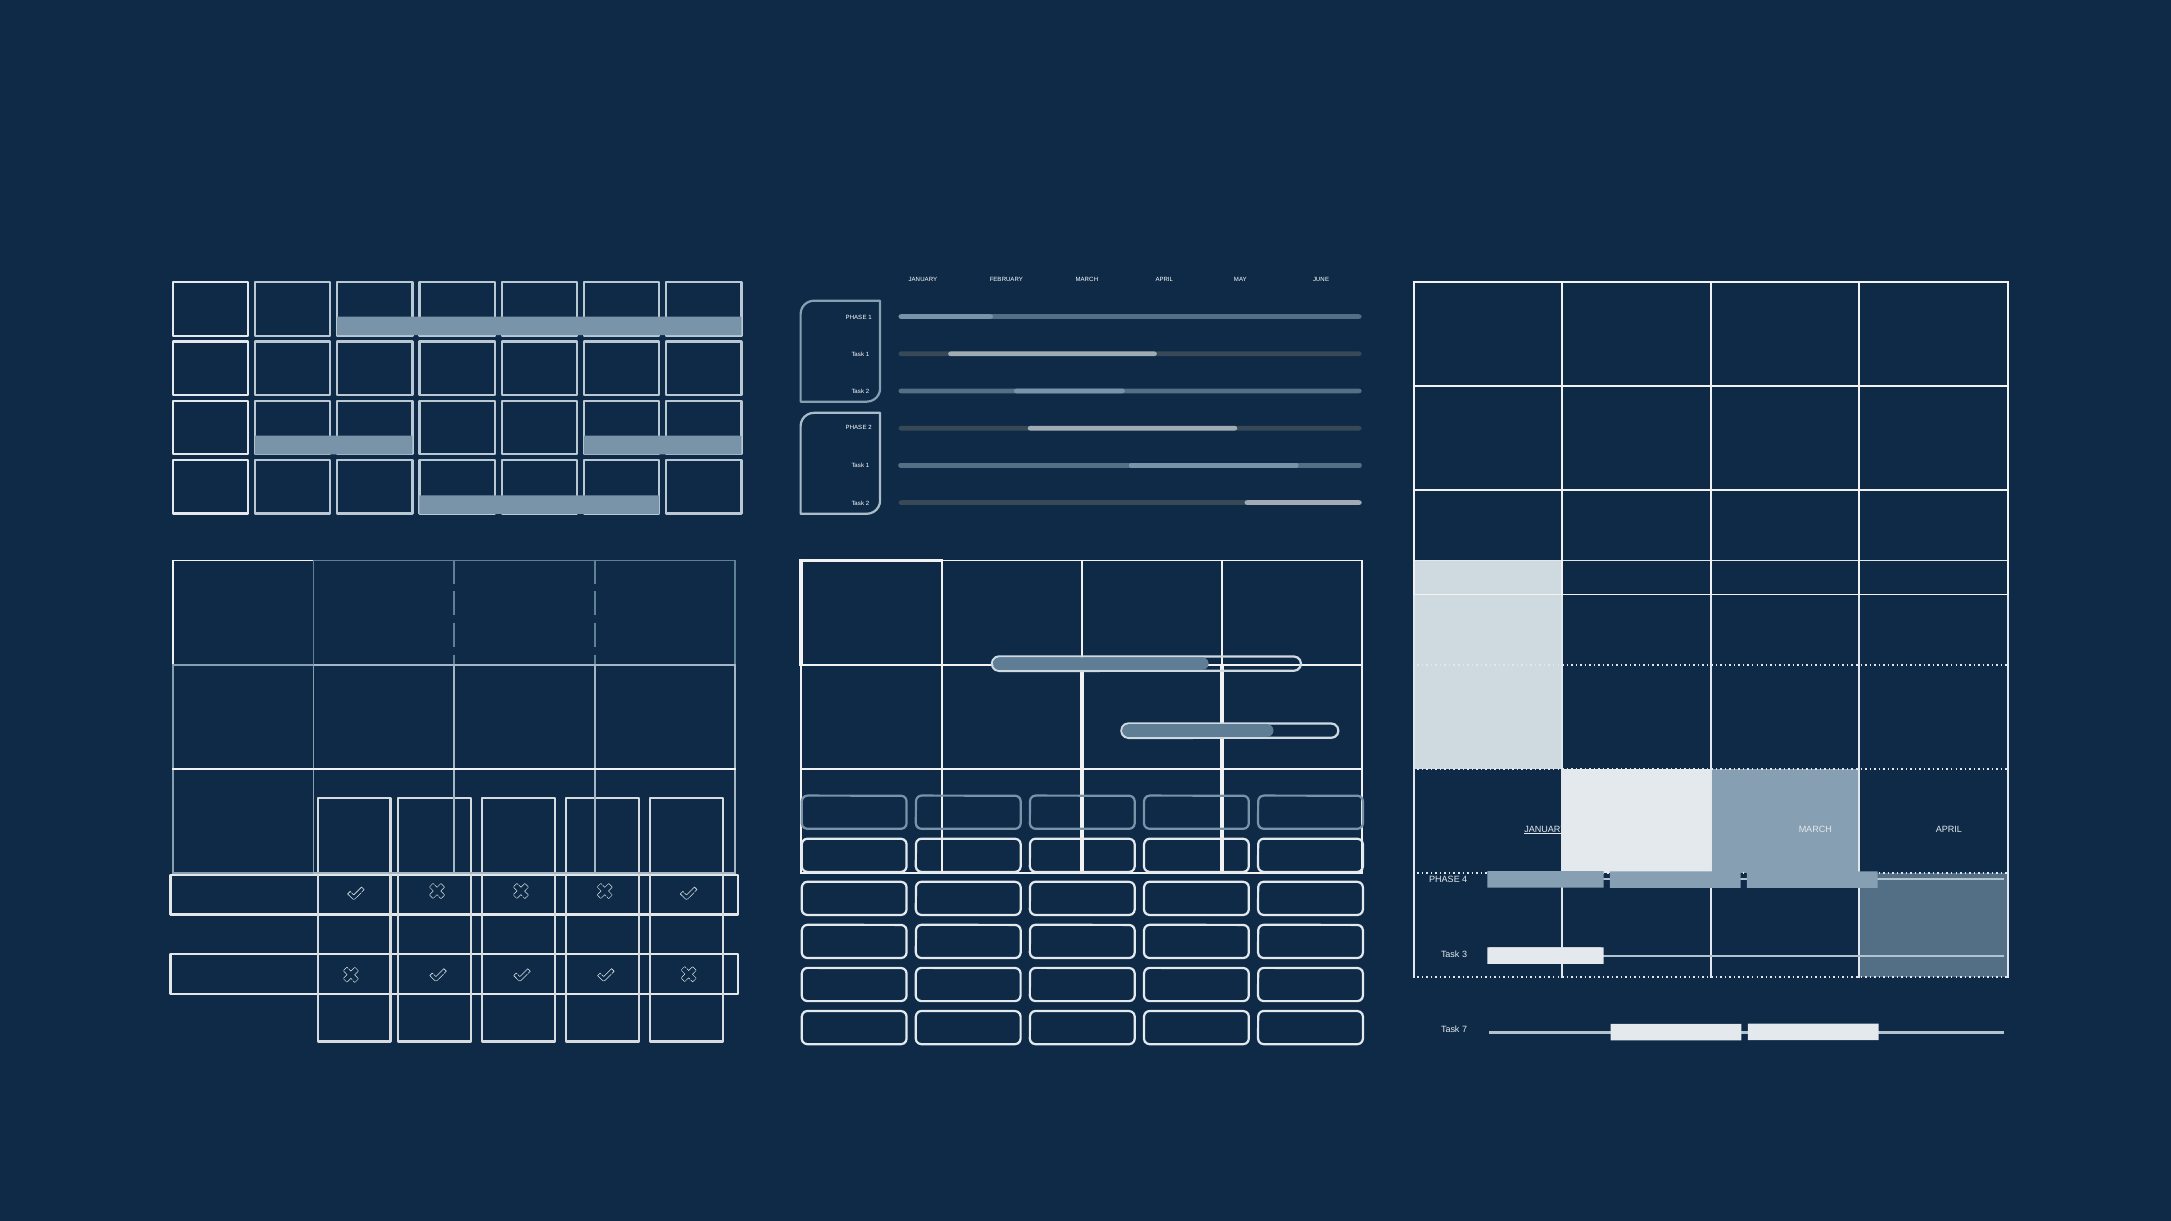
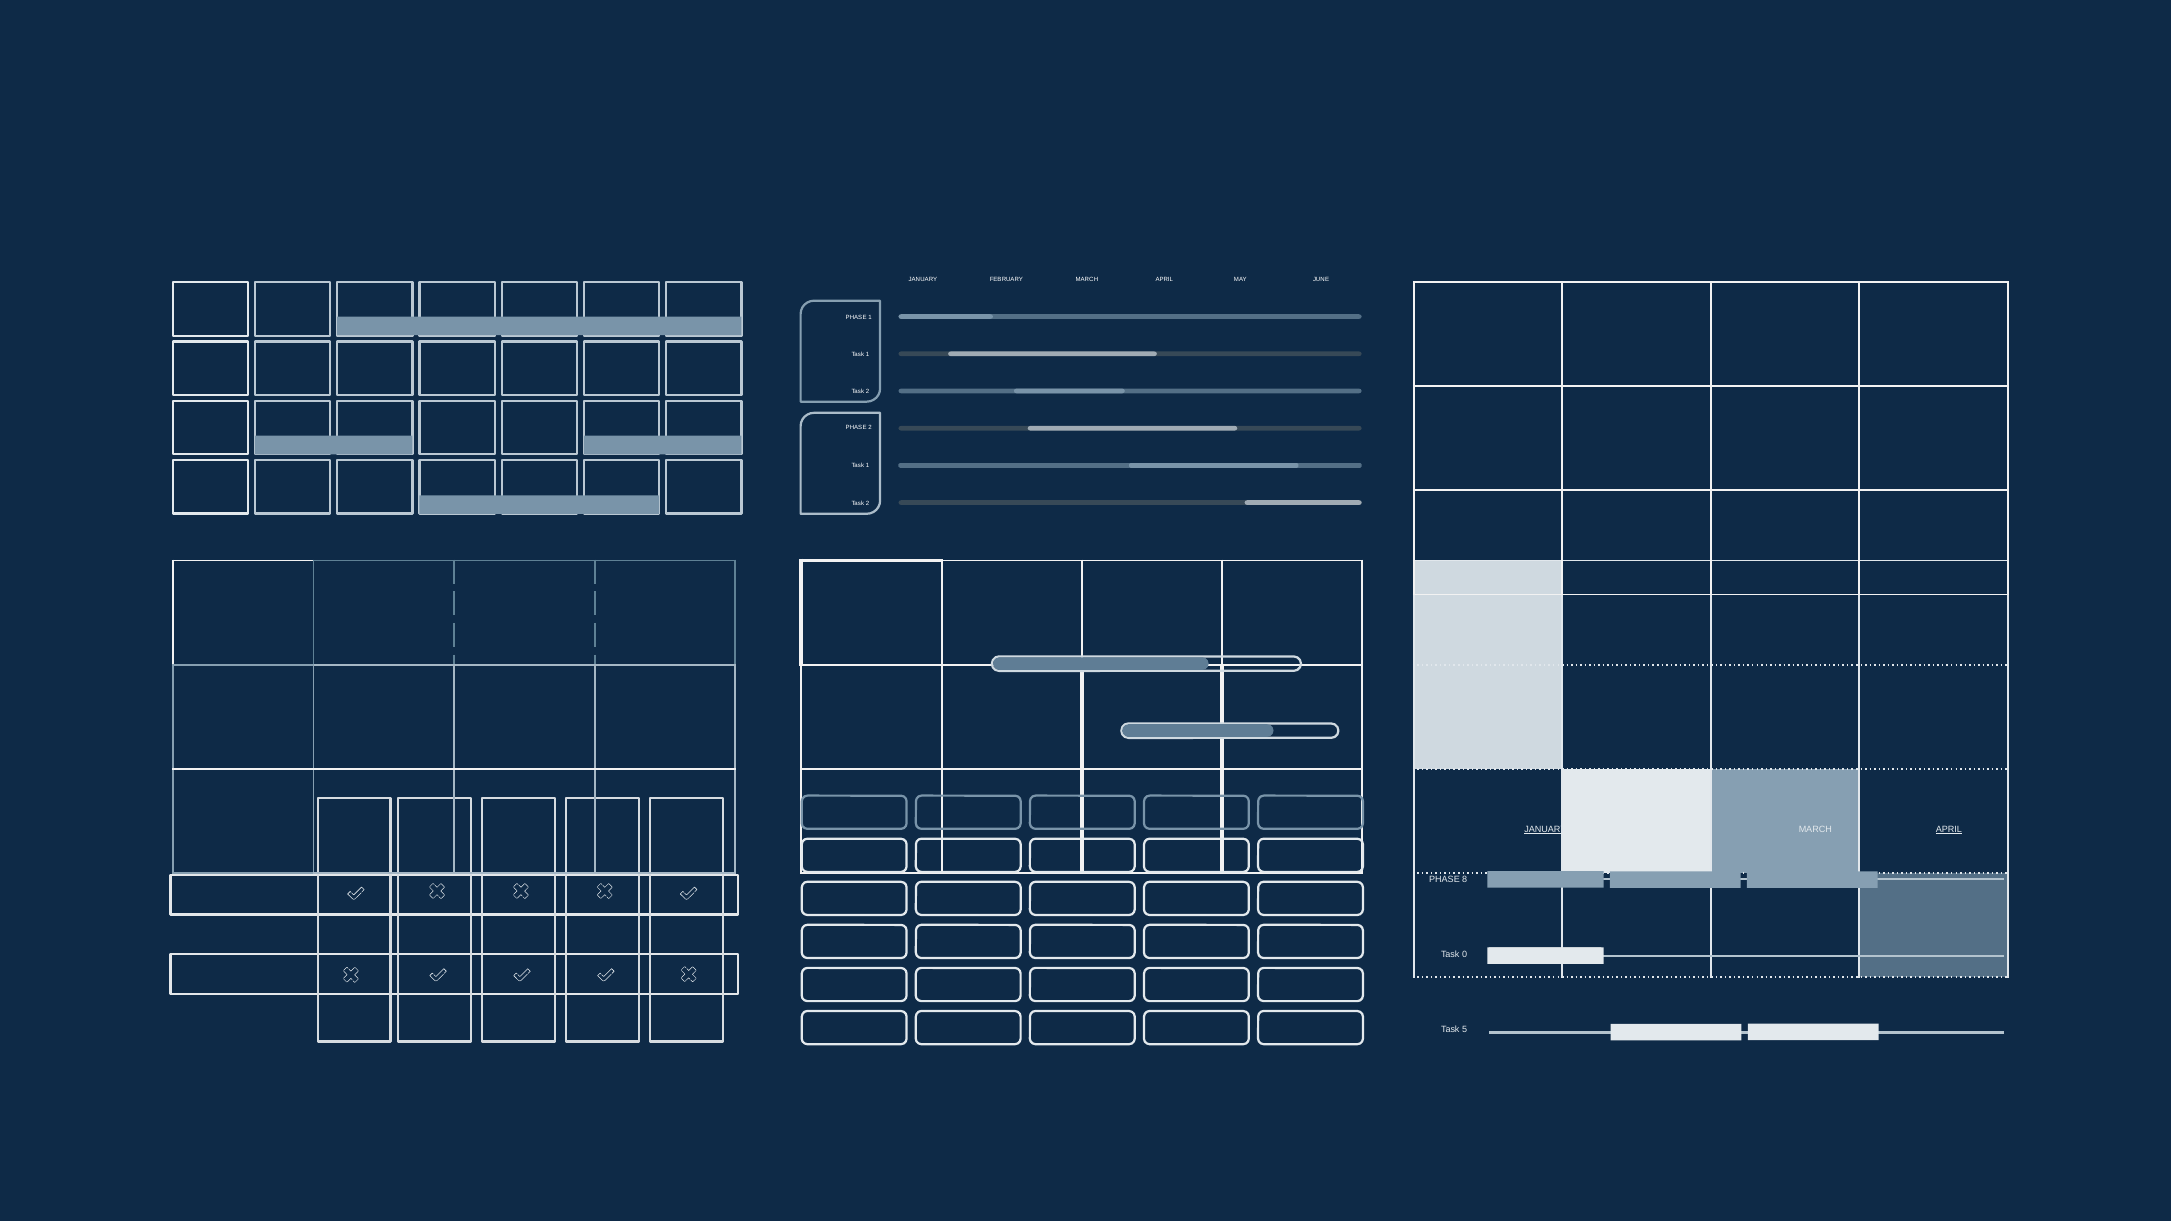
APRIL underline: none -> present (1949, 830)
4: 4 -> 8 (1465, 880)
3: 3 -> 0 (1465, 955)
7: 7 -> 5 (1465, 1030)
